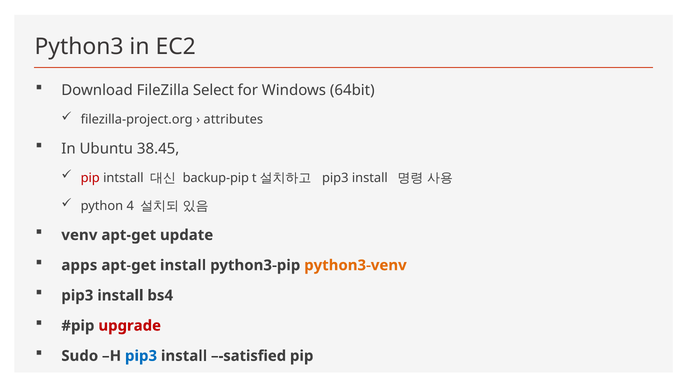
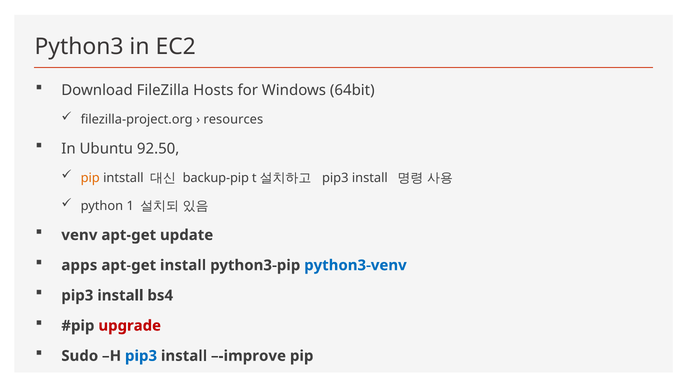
Select: Select -> Hosts (213, 90)
attributes: attributes -> resources (233, 119)
38.45: 38.45 -> 92.50 (158, 148)
pip colour: red -> orange (90, 178)
4: 4 -> 1 (130, 206)
python3-venv colour: orange -> blue (355, 265)
–-satisfied: –-satisfied -> –-improve (249, 355)
